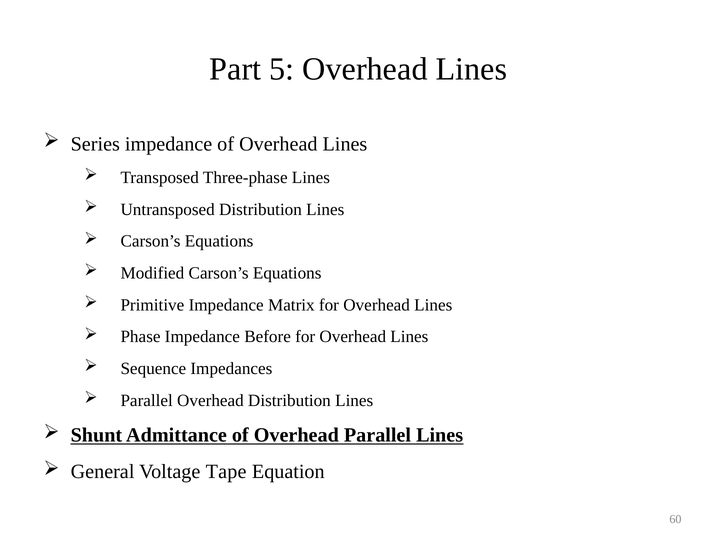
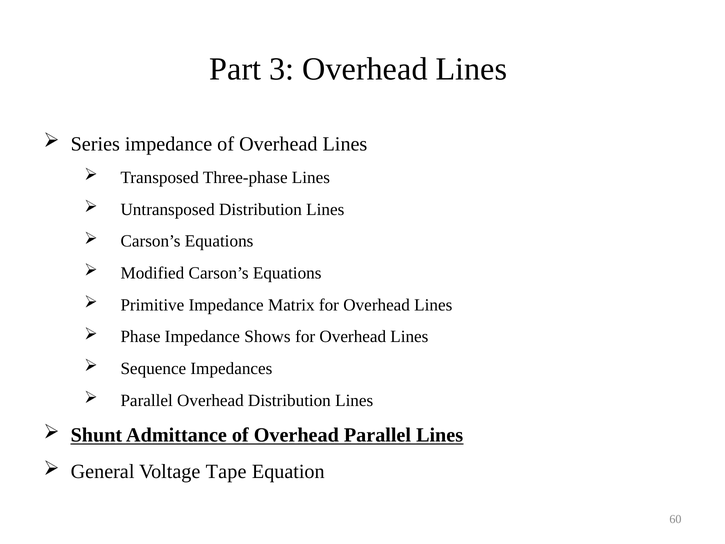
5: 5 -> 3 (282, 69)
Before: Before -> Shows (267, 337)
